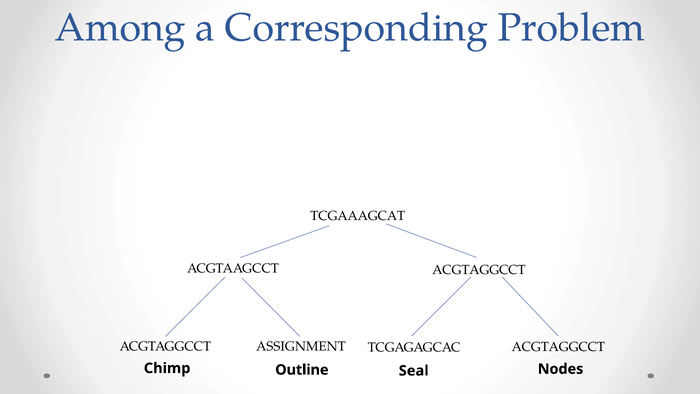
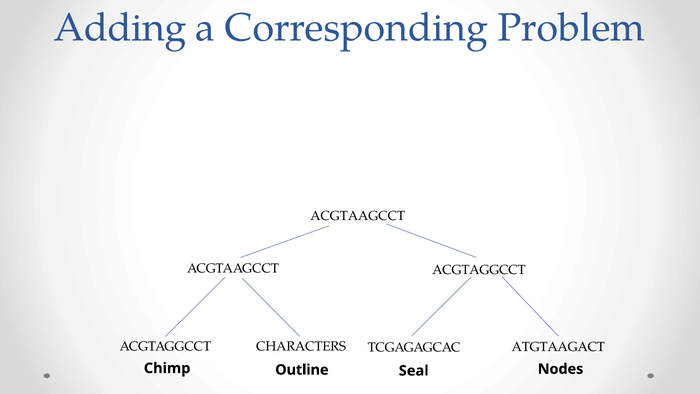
Among: Among -> Adding (120, 28)
TCGAAAGCAT: TCGAAAGCAT -> ACGTAAGCCT (358, 216)
ASSIGNMENT: ASSIGNMENT -> CHARACTERS (301, 346)
TCGAGAGCAC ACGTAGGCCT: ACGTAGGCCT -> ATGTAAGACT (558, 346)
